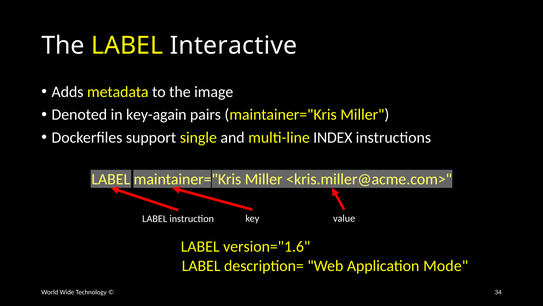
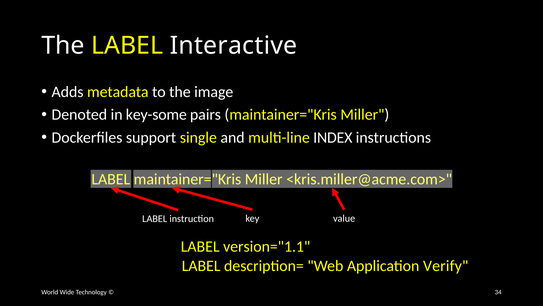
key-again: key-again -> key-some (156, 115)
version="1.6: version="1.6 -> version="1.1 (267, 246)
Mode: Mode -> Verify (446, 265)
